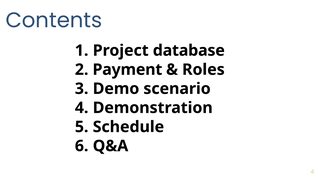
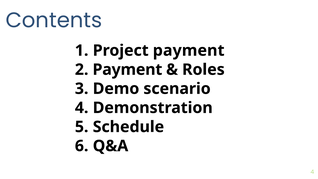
Project database: database -> payment (189, 50)
